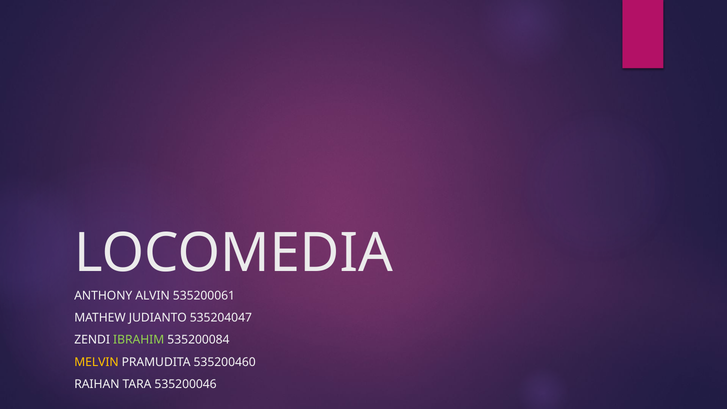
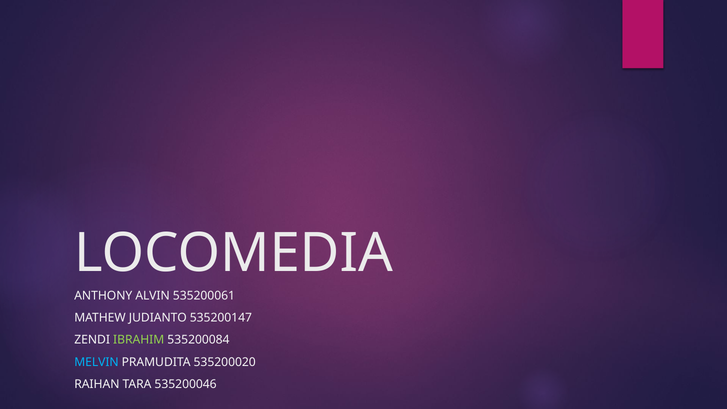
535204047: 535204047 -> 535200147 (221, 318)
MELVIN colour: yellow -> light blue (96, 362)
535200460: 535200460 -> 535200020 (225, 362)
